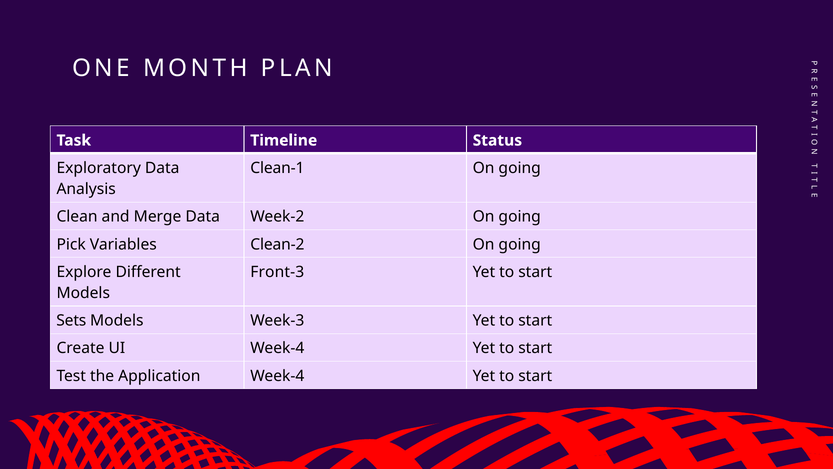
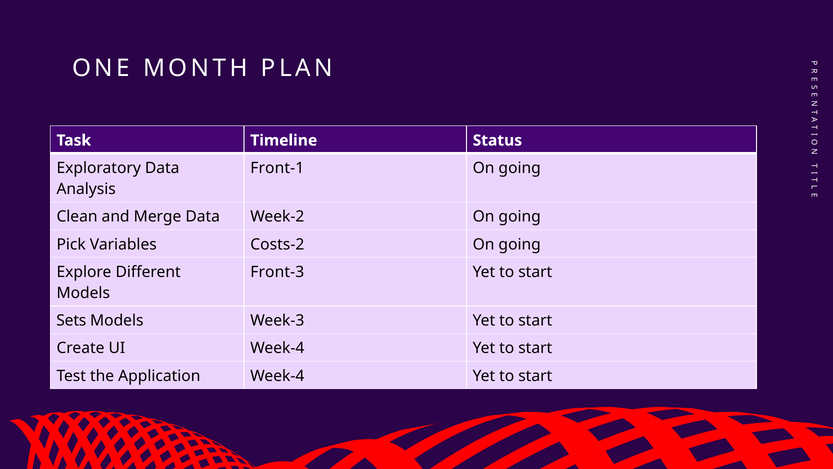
Clean-1: Clean-1 -> Front-1 (277, 168)
Clean-2: Clean-2 -> Costs-2 (277, 244)
